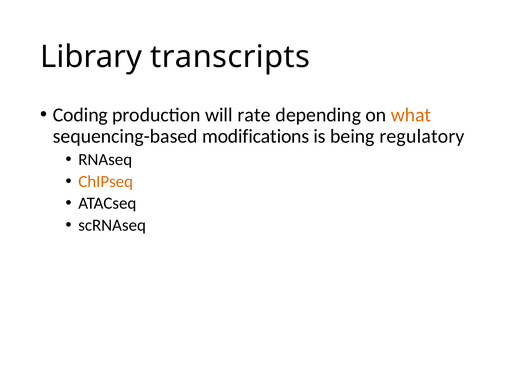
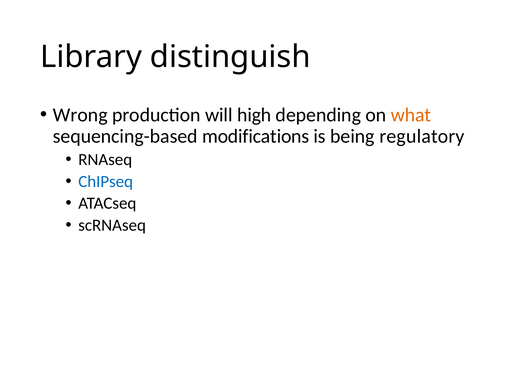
transcripts: transcripts -> distinguish (230, 57)
Coding: Coding -> Wrong (80, 115)
rate: rate -> high (254, 115)
ChIPseq colour: orange -> blue (106, 181)
